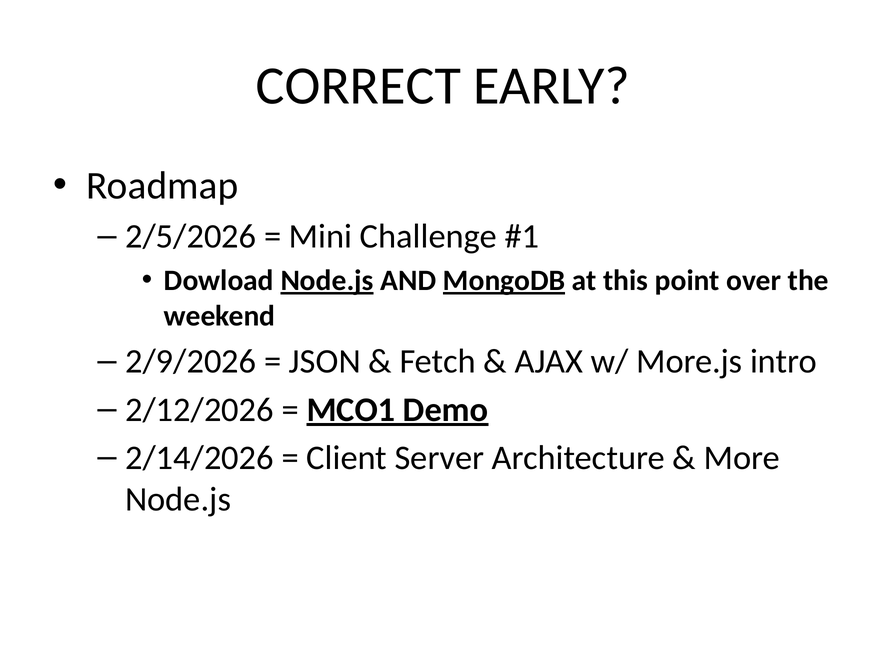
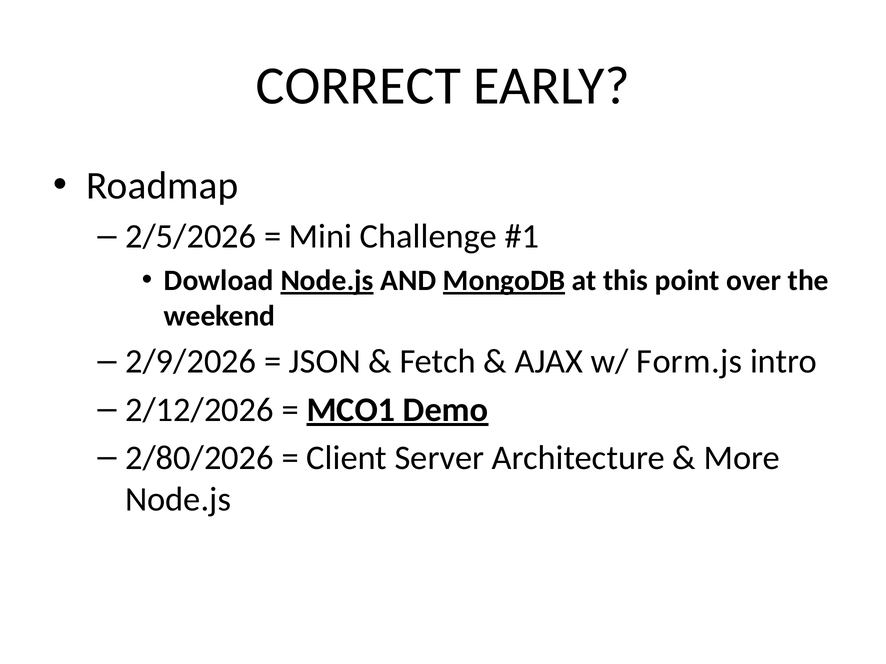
More.js: More.js -> Form.js (689, 362)
2/14/2026: 2/14/2026 -> 2/80/2026 (199, 458)
